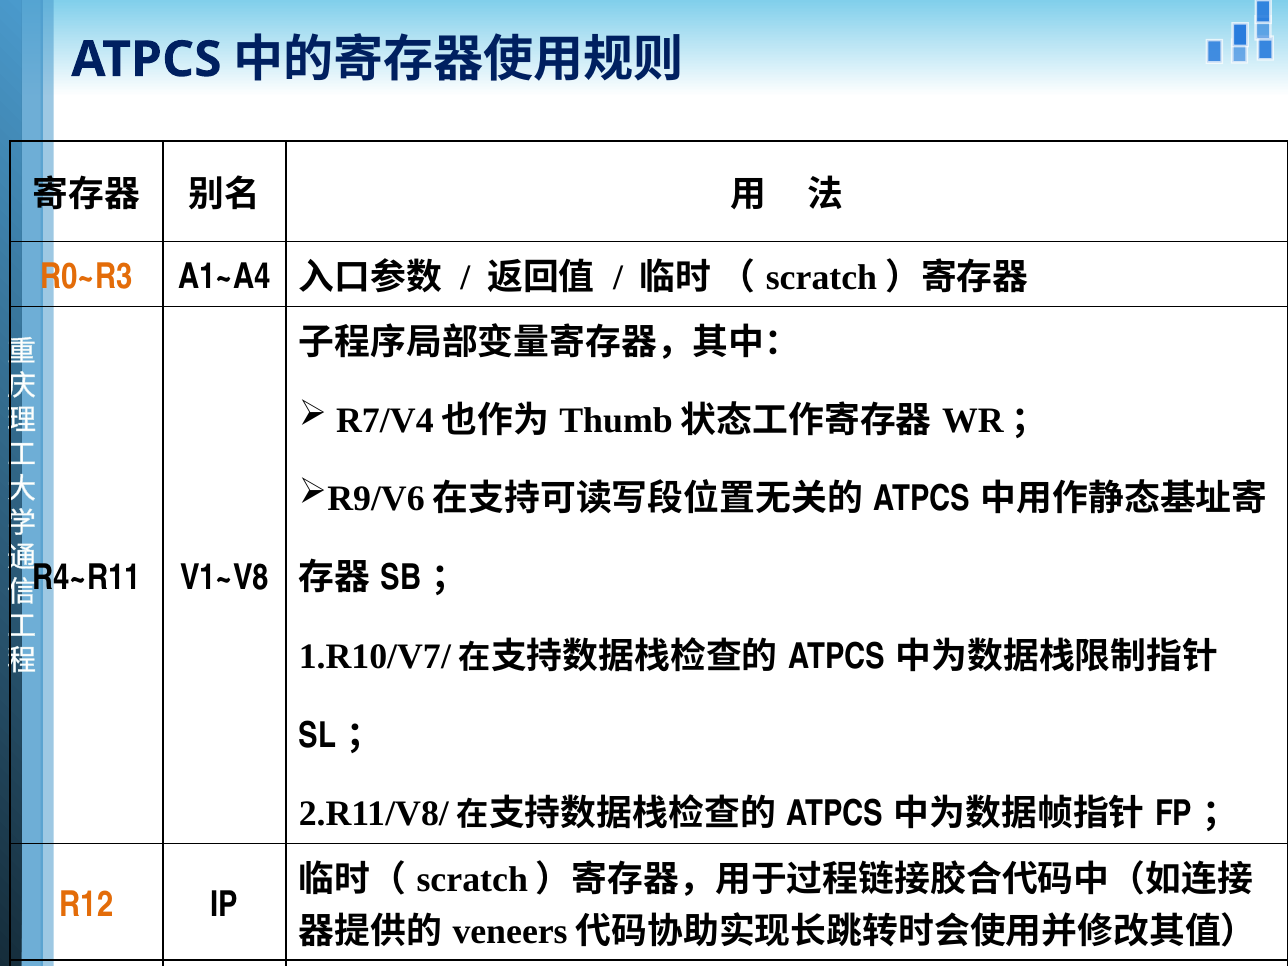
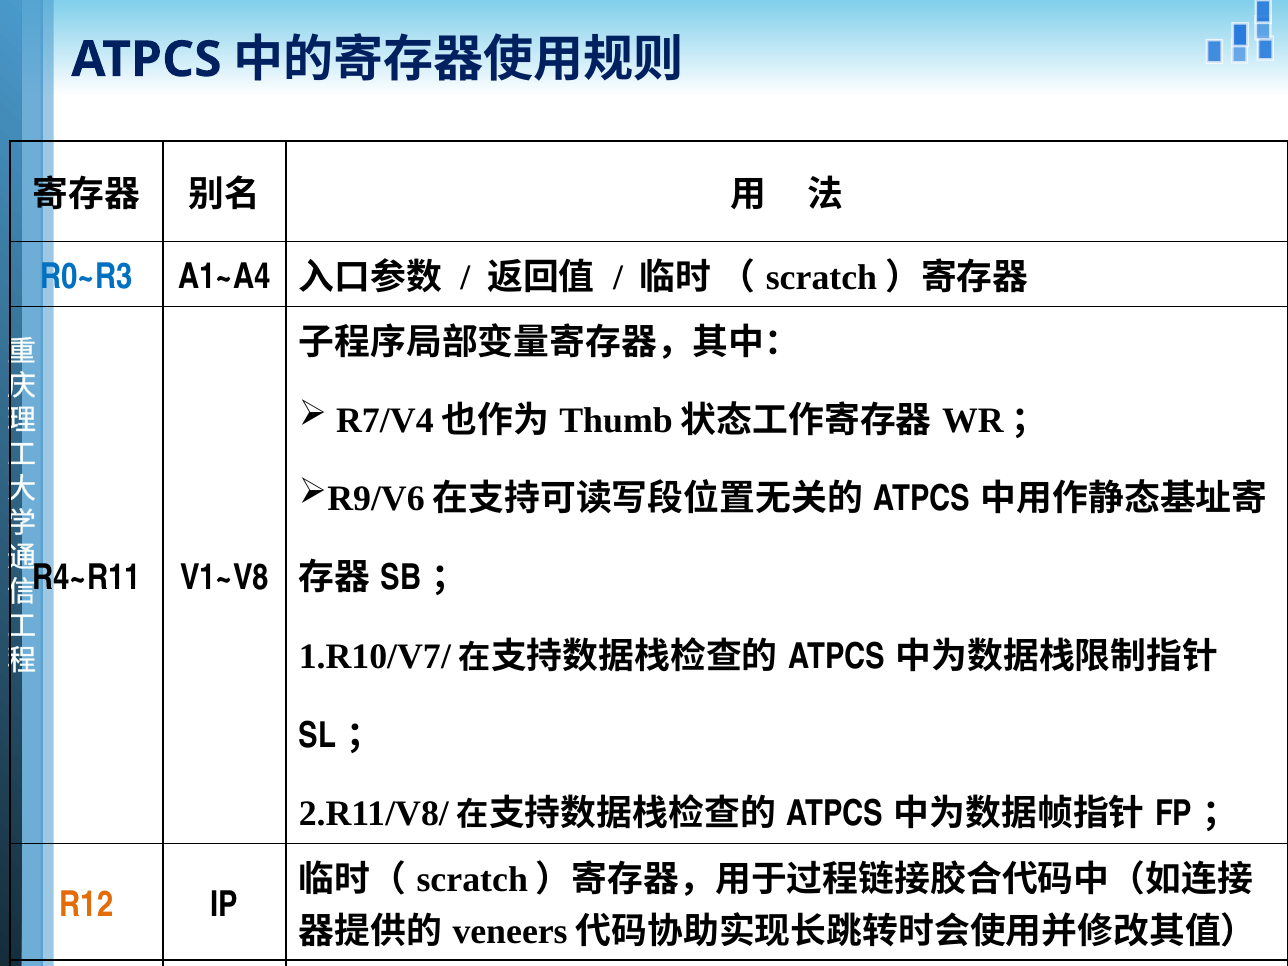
R0~R3 colour: orange -> blue (87, 276)
